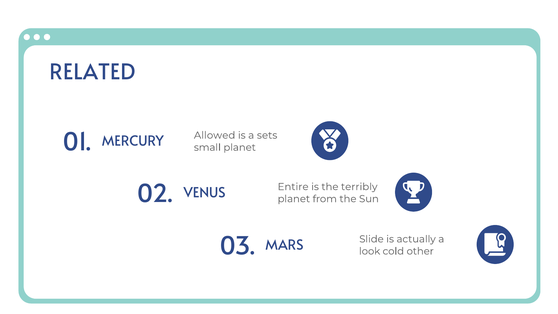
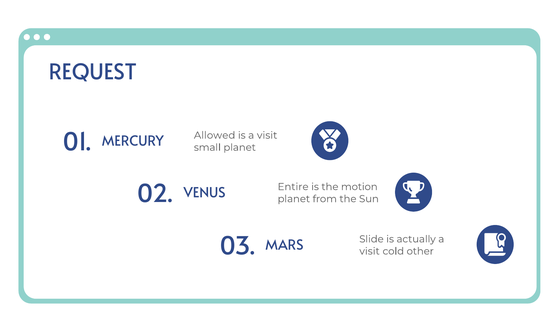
RELATED: RELATED -> REQUEST (93, 72)
is a sets: sets -> visit (267, 135)
terribly: terribly -> motion (359, 187)
look: look -> visit (370, 251)
